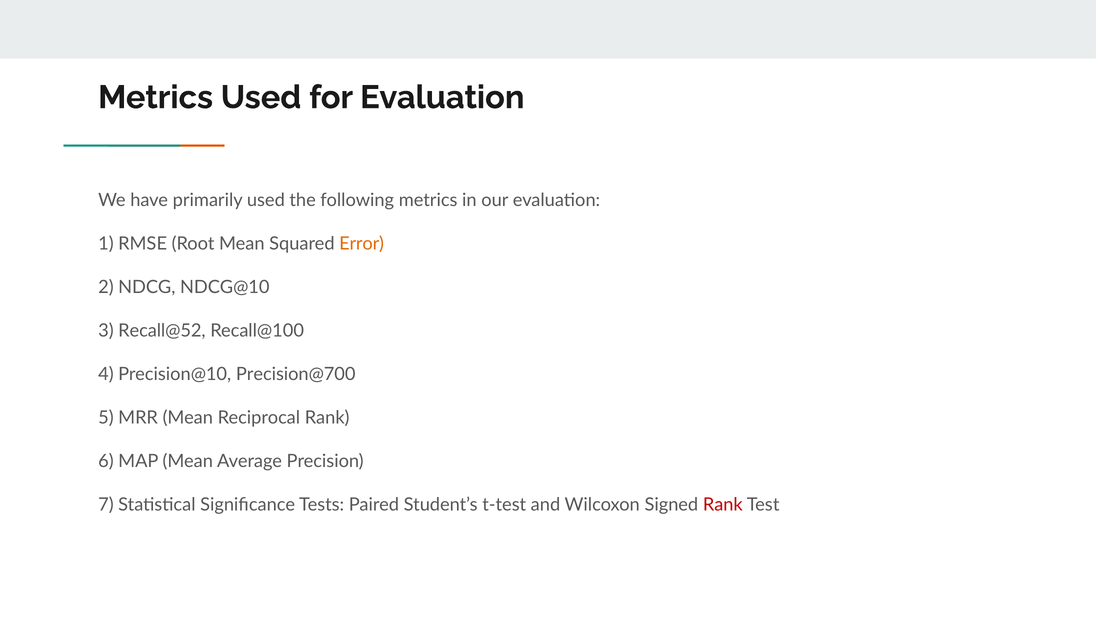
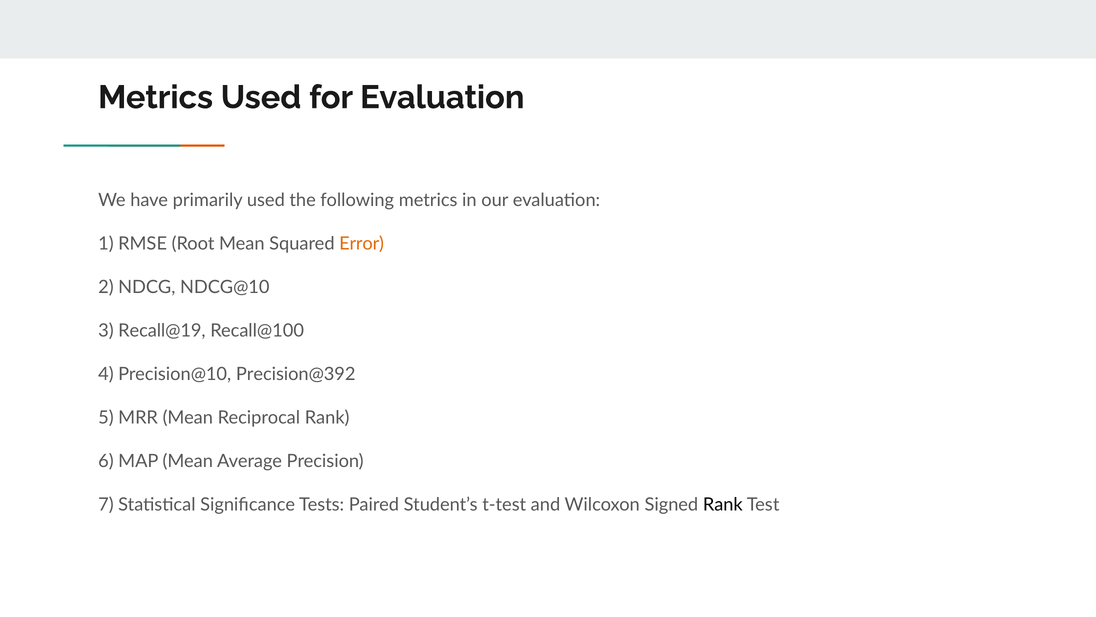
Recall@52: Recall@52 -> Recall@19 (162, 330)
Precision@700: Precision@700 -> Precision@392 (296, 374)
Rank colour: red -> black (723, 504)
